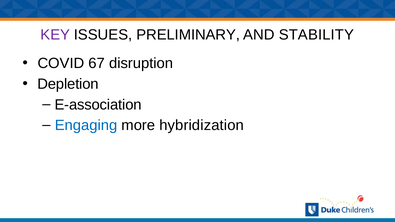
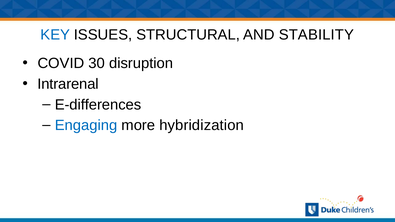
KEY colour: purple -> blue (55, 35)
PRELIMINARY: PRELIMINARY -> STRUCTURAL (188, 35)
67: 67 -> 30 (97, 63)
Depletion: Depletion -> Intrarenal (68, 84)
E-association: E-association -> E-differences (98, 105)
